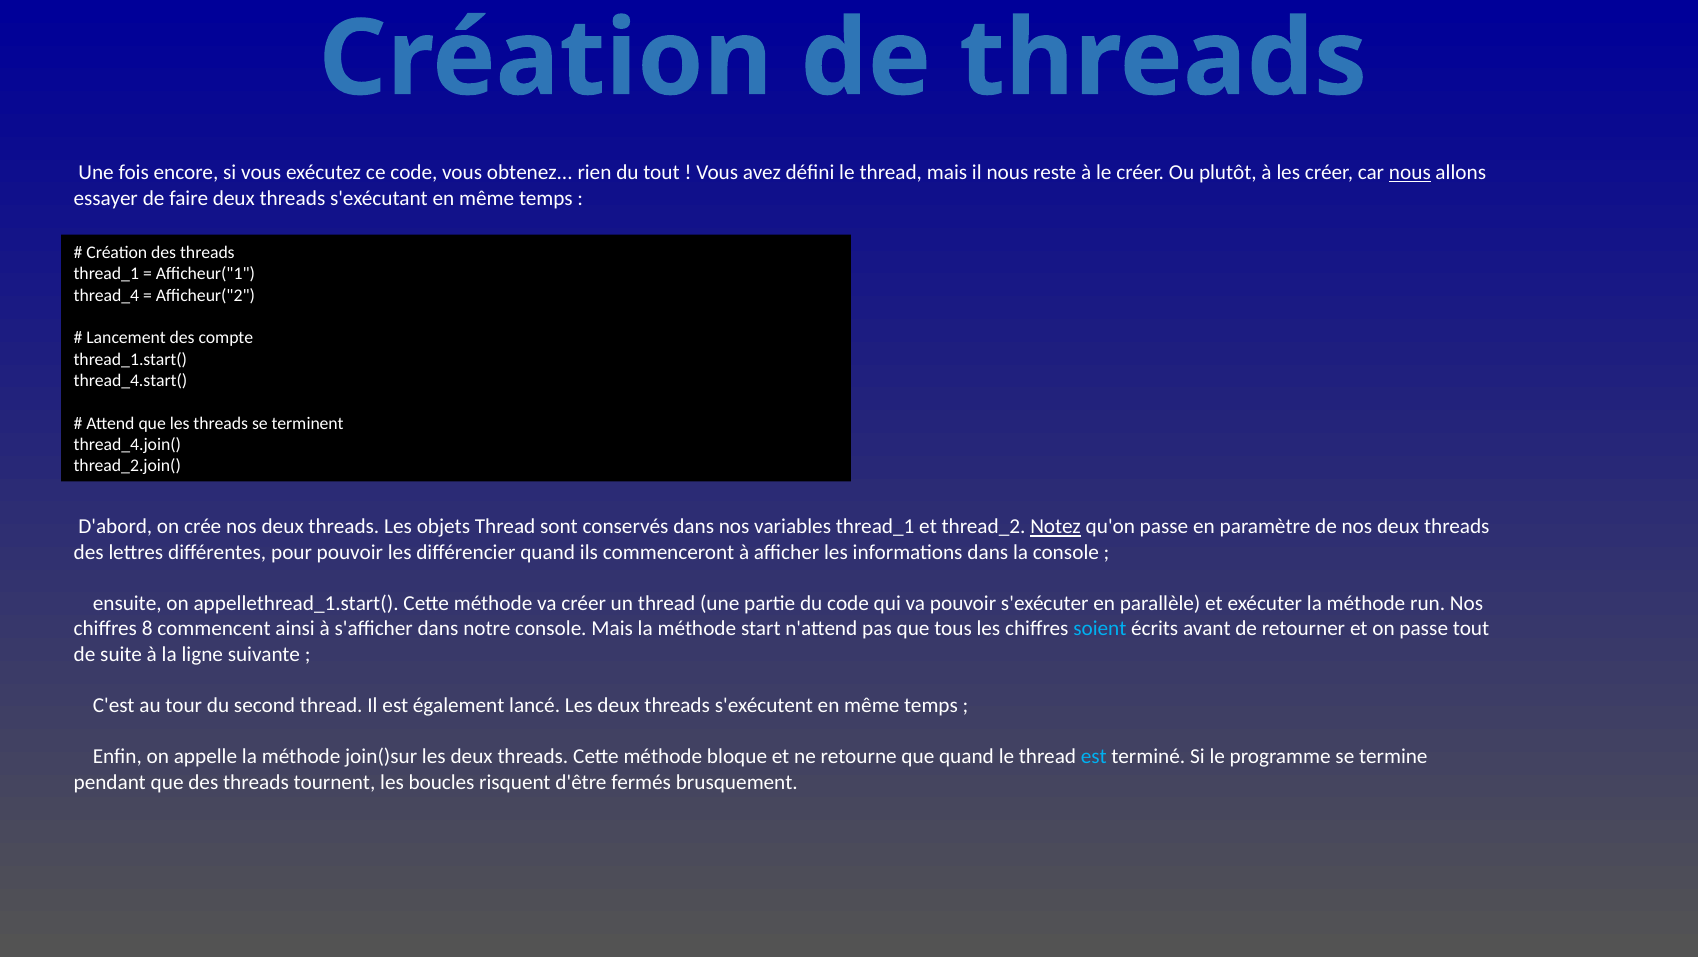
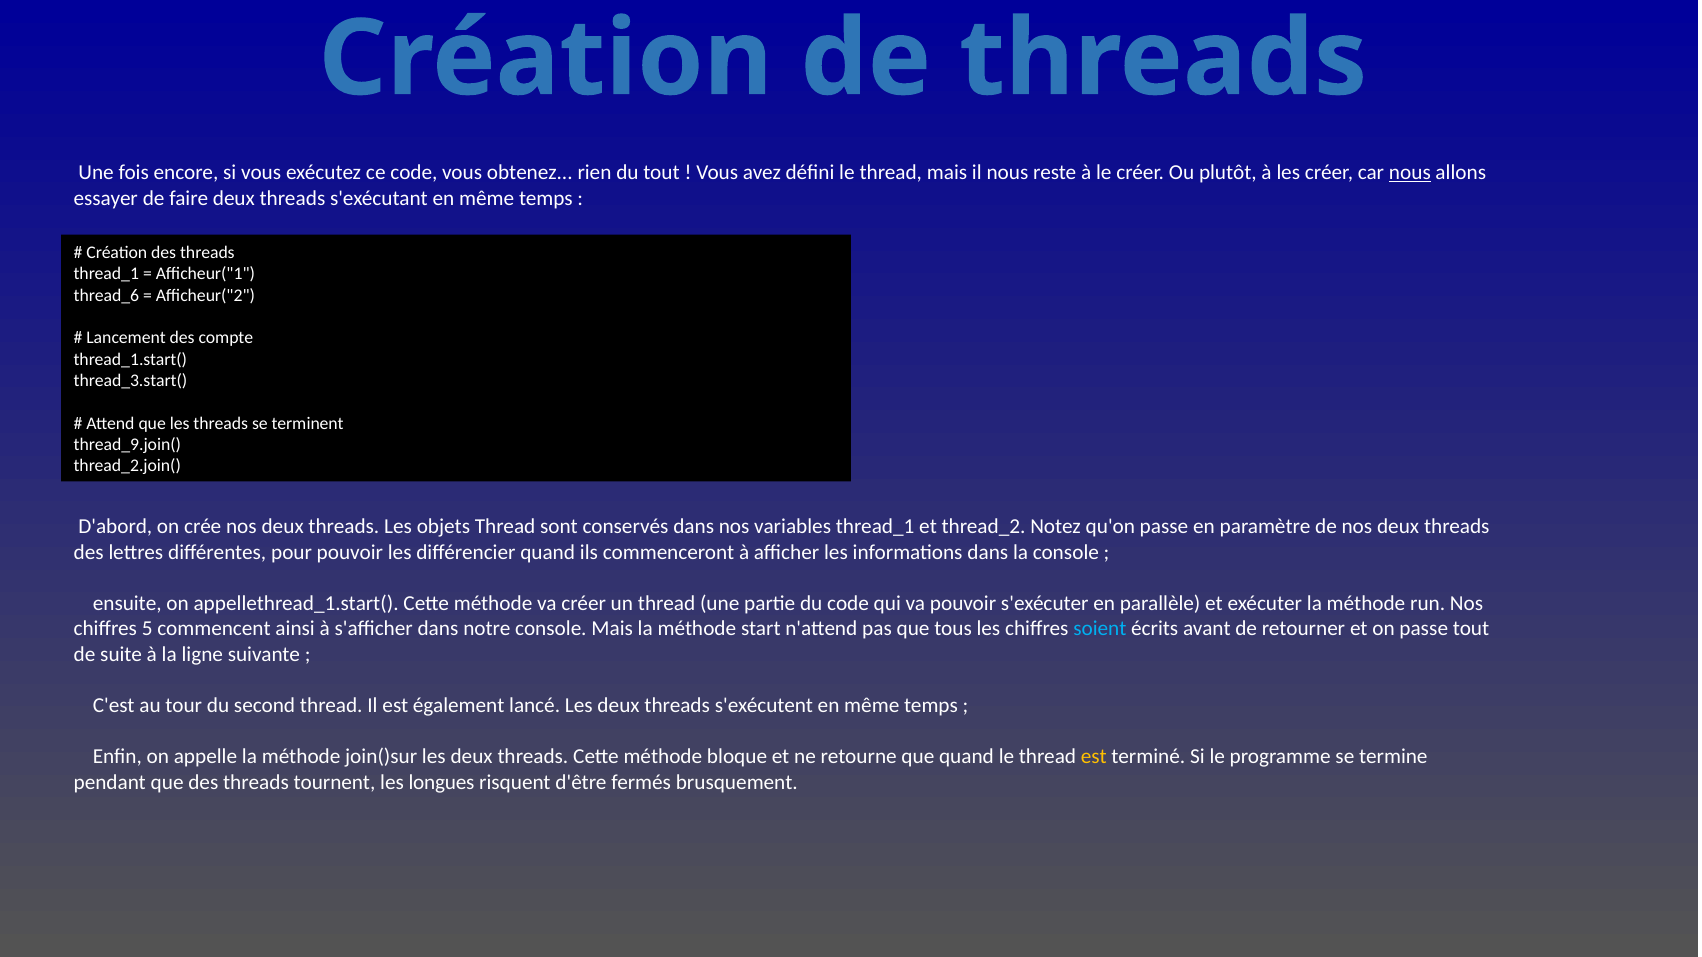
thread_4: thread_4 -> thread_6 (106, 295)
thread_4.start(: thread_4.start( -> thread_3.start( (130, 381)
thread_4.join(: thread_4.join( -> thread_9.join( (127, 445)
Notez underline: present -> none (1056, 527)
8: 8 -> 5 (147, 629)
est colour: light blue -> yellow (1094, 757)
boucles: boucles -> longues (442, 782)
